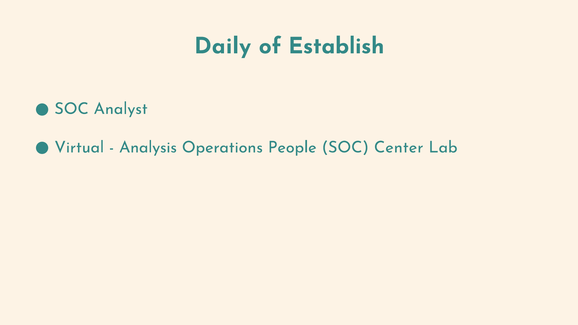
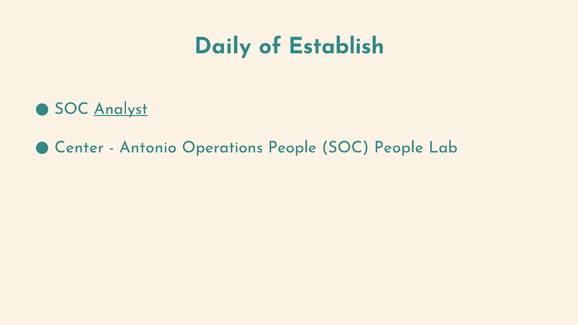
Analyst underline: none -> present (121, 109)
Virtual: Virtual -> Center (79, 147)
Analysis: Analysis -> Antonio (148, 147)
SOC Center: Center -> People (399, 147)
